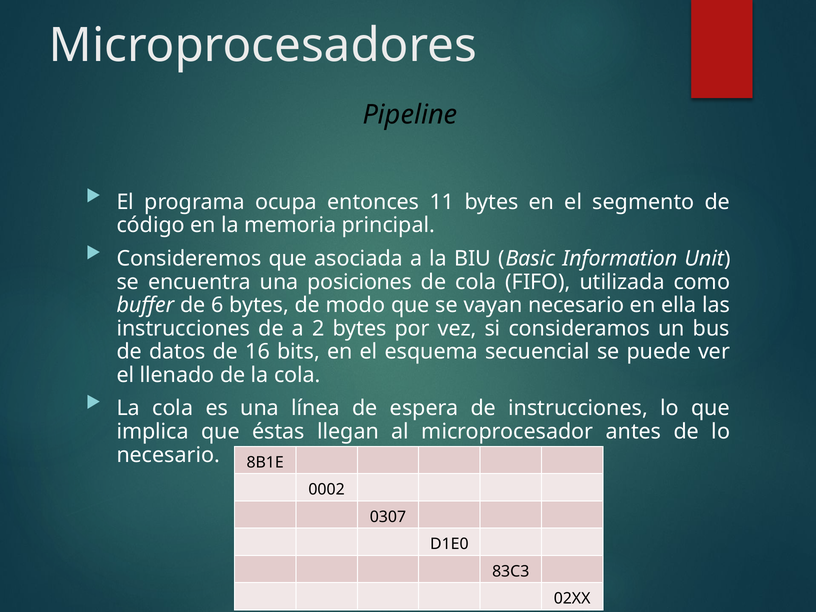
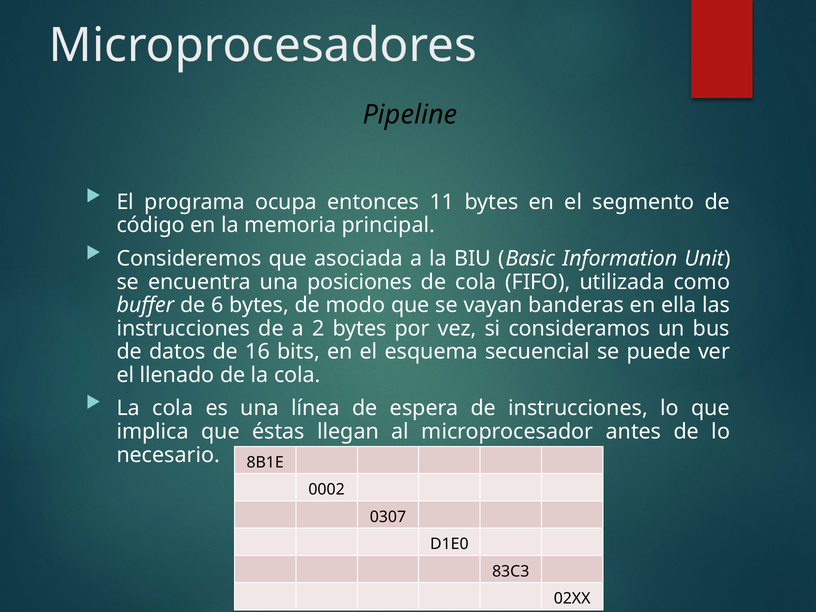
vayan necesario: necesario -> banderas (576, 305)
